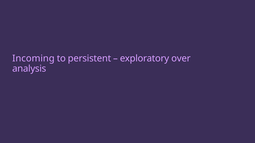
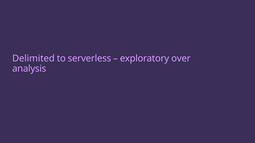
Incoming: Incoming -> Delimited (33, 59)
persistent: persistent -> serverless (89, 59)
